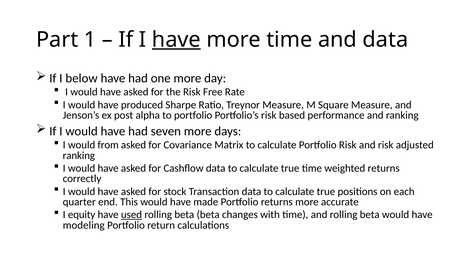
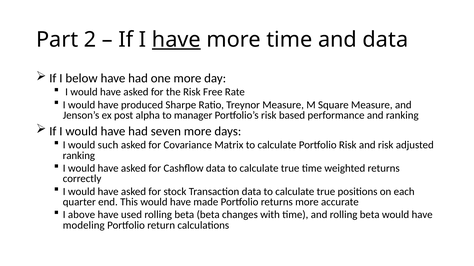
1: 1 -> 2 (90, 40)
to portfolio: portfolio -> manager (193, 116)
from: from -> such (108, 145)
equity: equity -> above (82, 215)
used underline: present -> none (131, 215)
